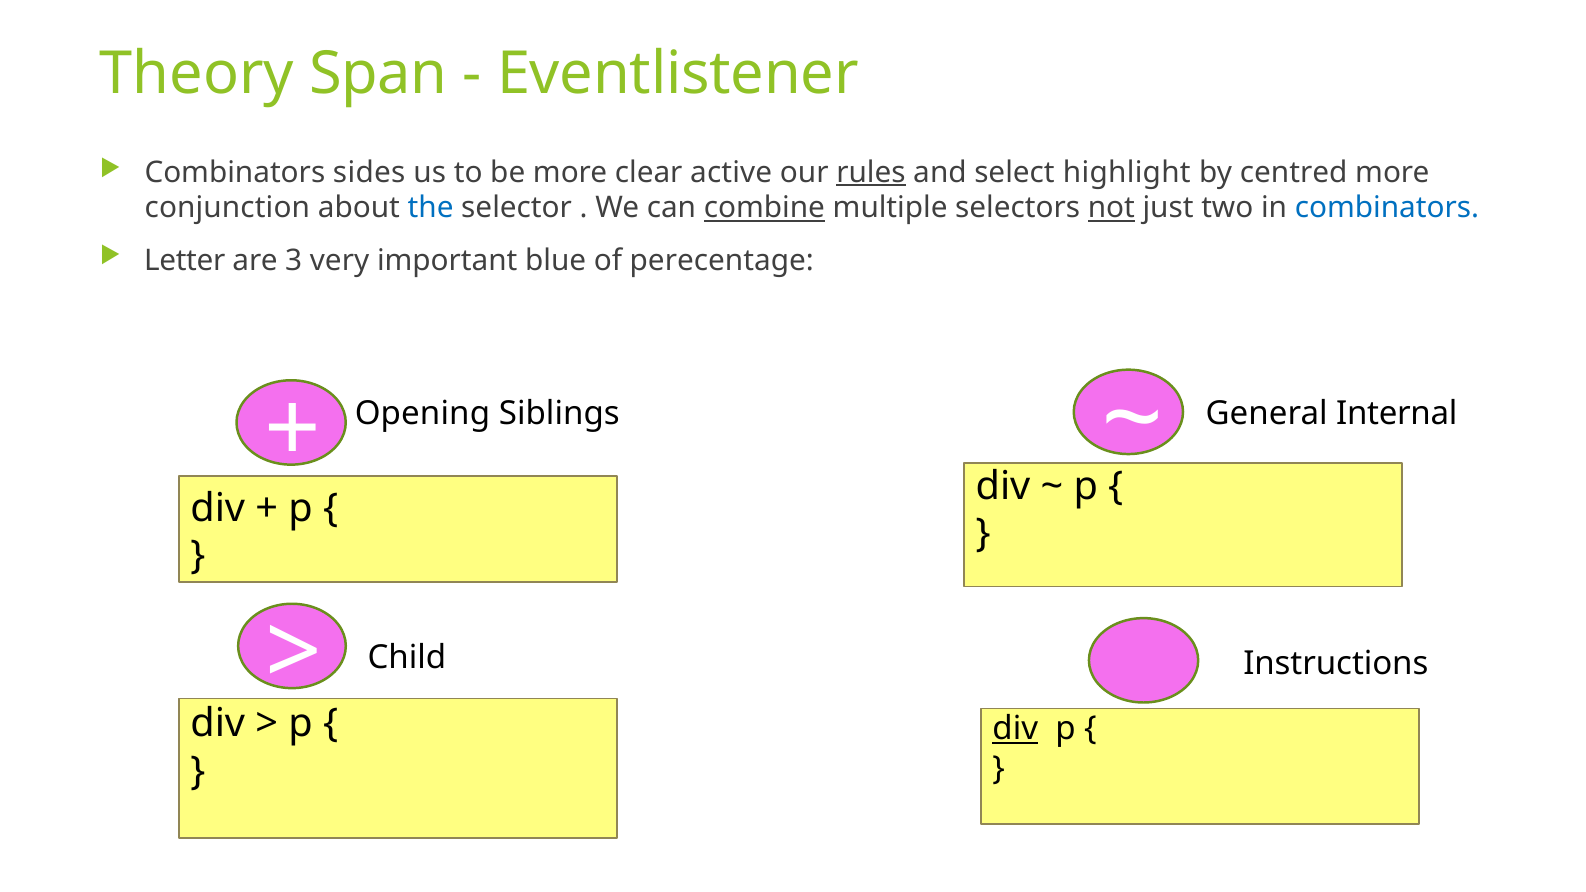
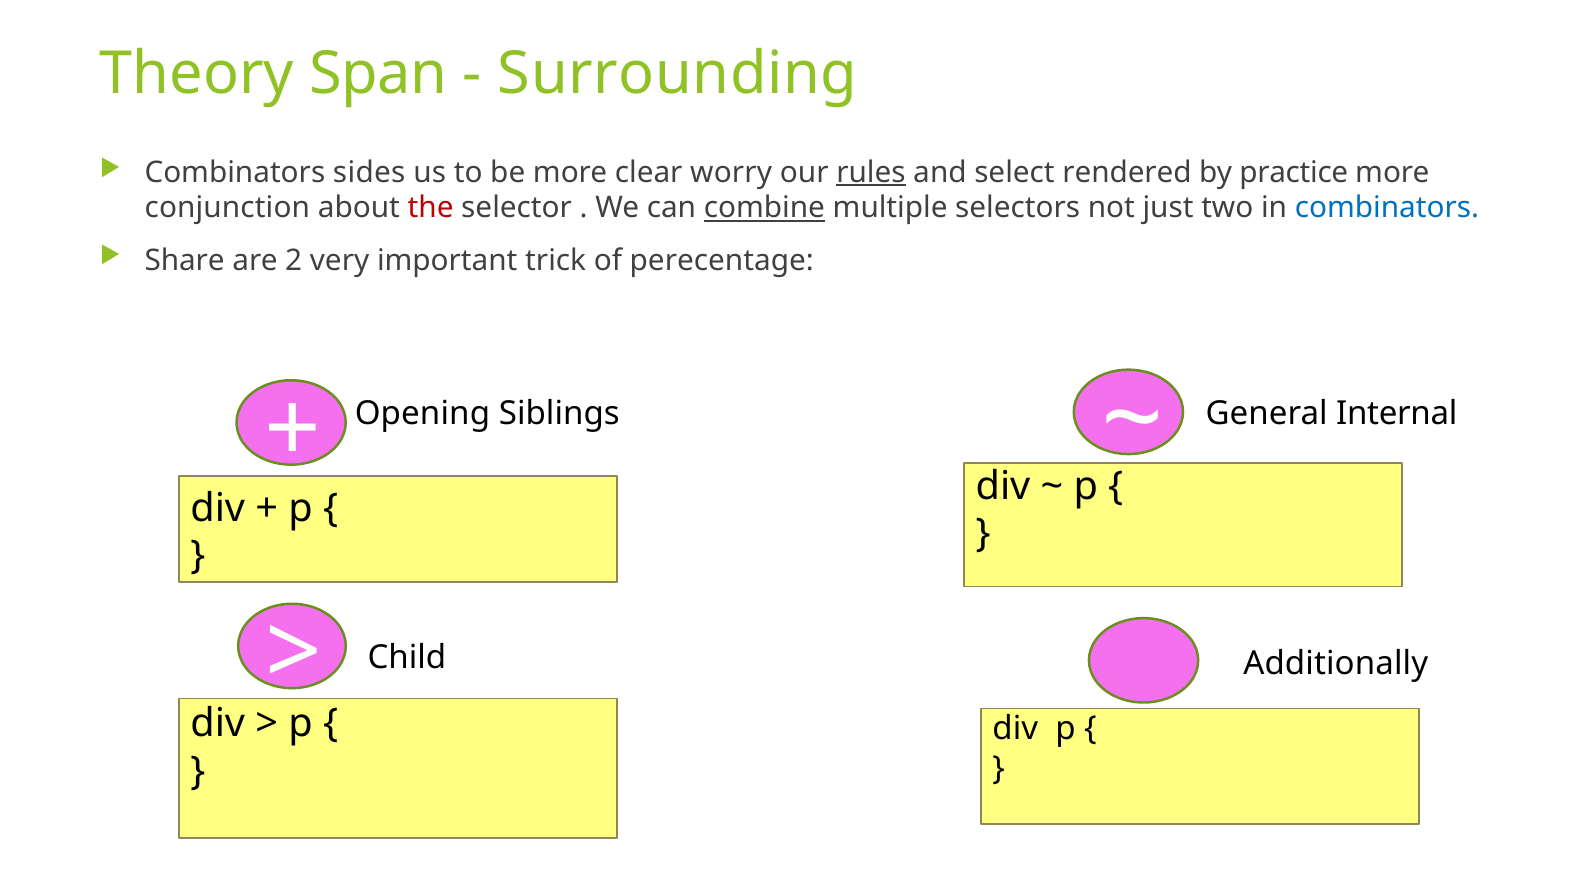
Eventlistener: Eventlistener -> Surrounding (678, 74)
active: active -> worry (731, 172)
highlight: highlight -> rendered (1127, 172)
centred: centred -> practice (1294, 172)
the colour: blue -> red (431, 208)
not underline: present -> none (1111, 208)
Letter: Letter -> Share (185, 260)
3: 3 -> 2 (294, 260)
blue: blue -> trick (556, 260)
Instructions: Instructions -> Additionally (1336, 663)
div underline: present -> none (1015, 729)
